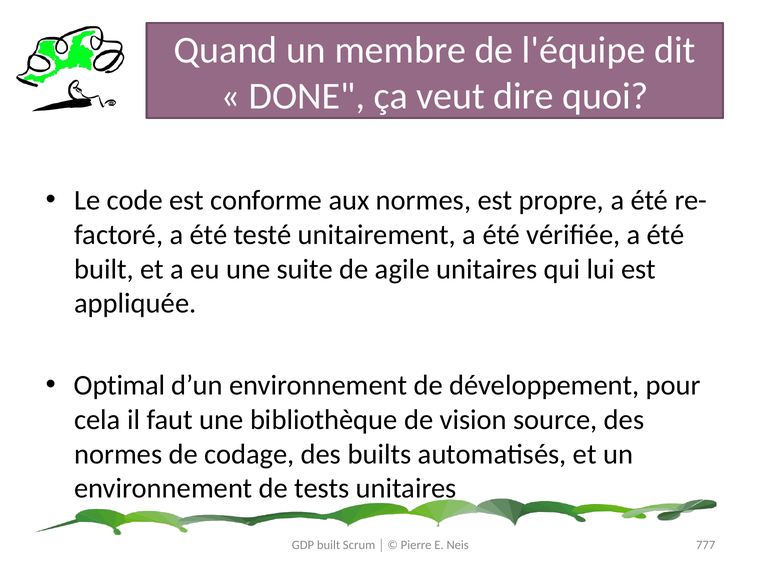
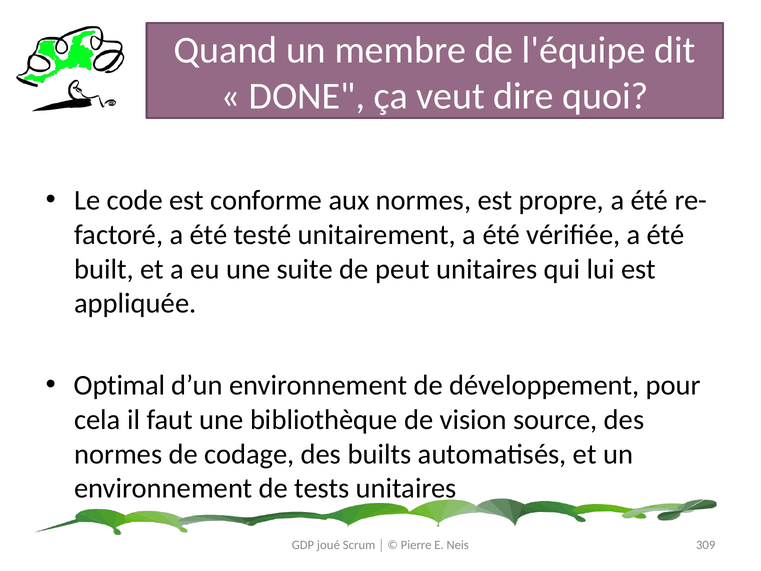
agile: agile -> peut (402, 269)
GDP built: built -> joué (328, 545)
777: 777 -> 309 (706, 545)
